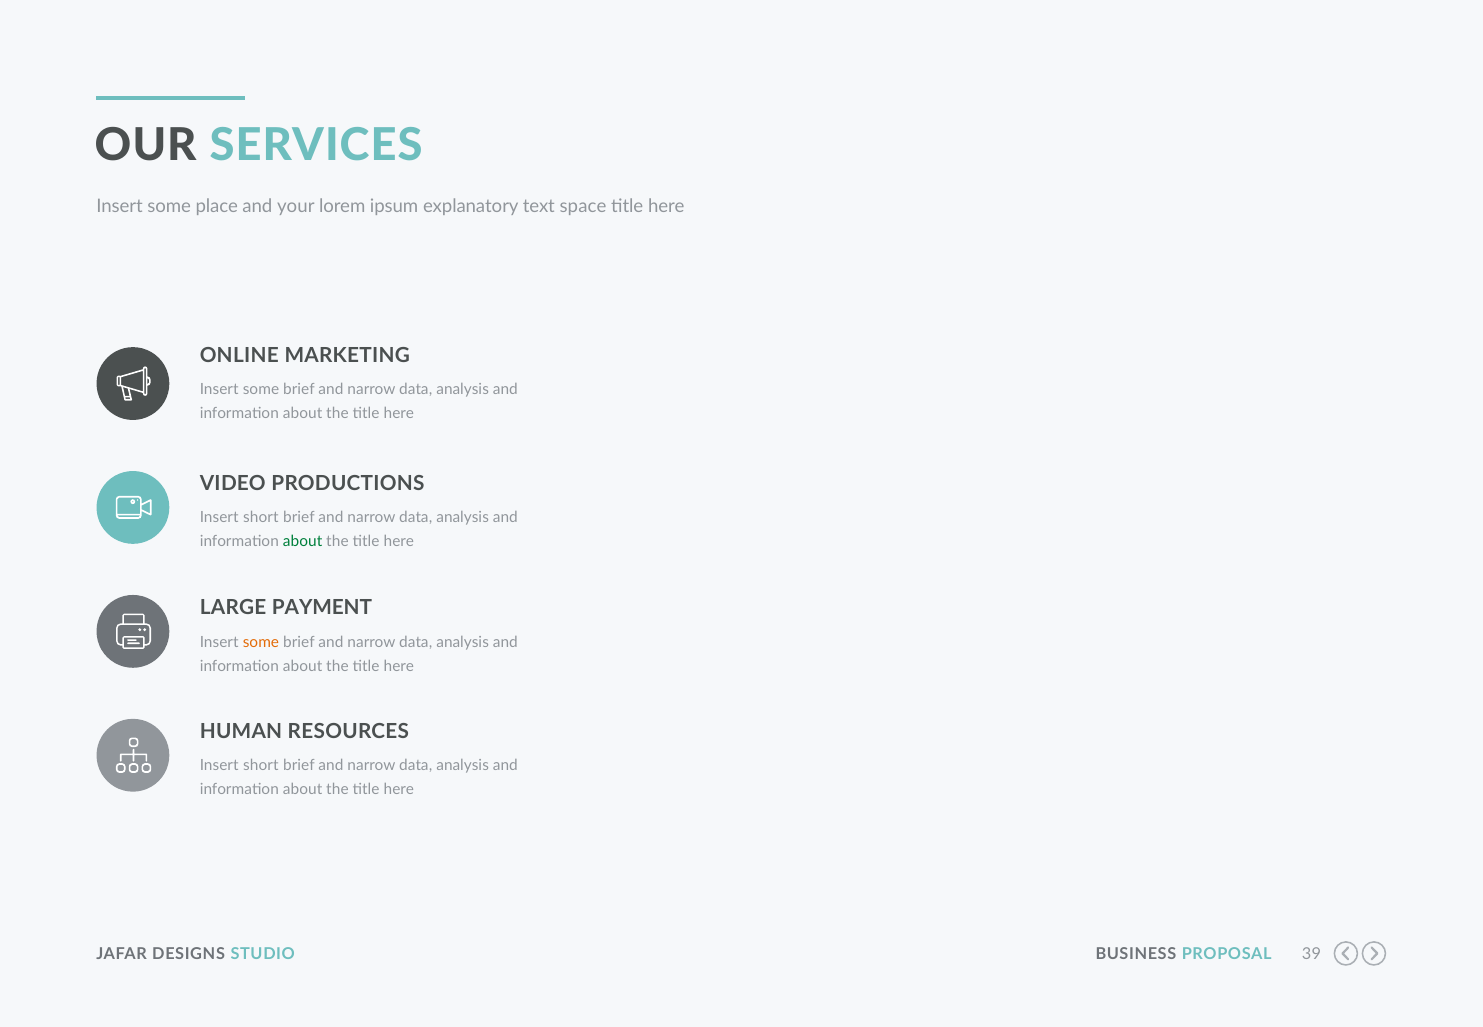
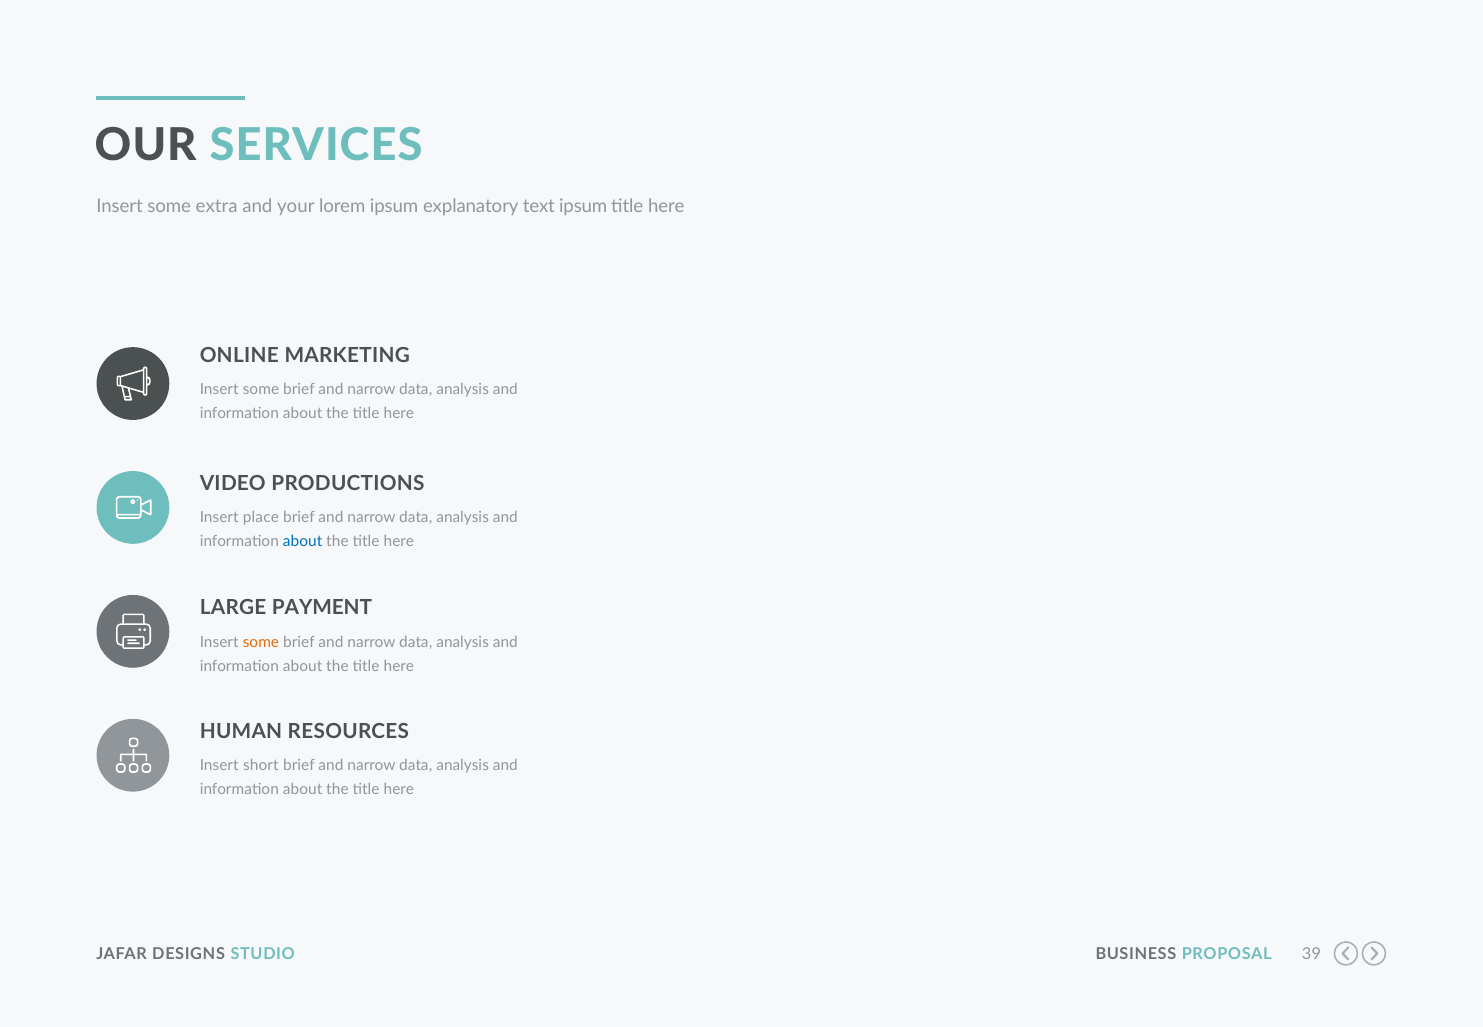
place: place -> extra (217, 206)
text space: space -> ipsum (583, 206)
short: short -> place (261, 517)
about colour: green -> blue (303, 541)
